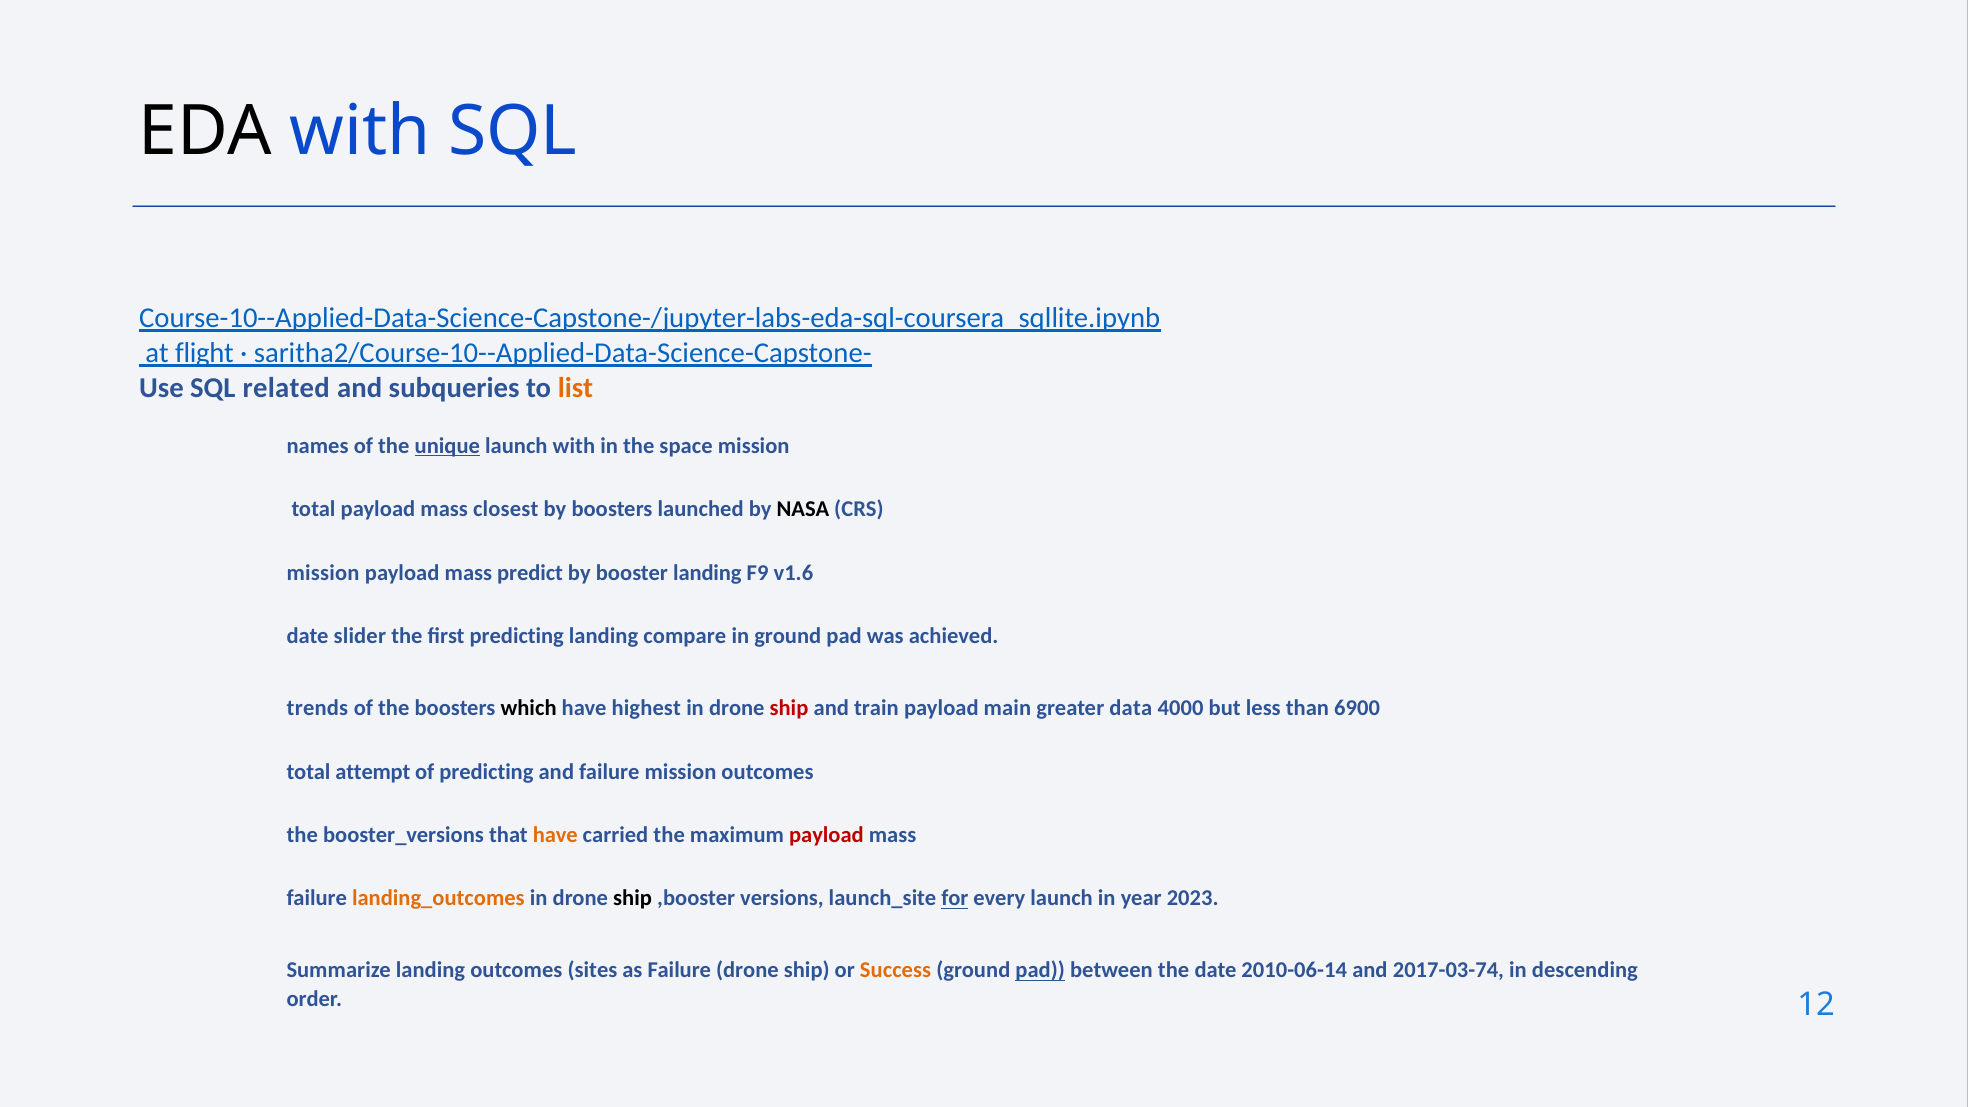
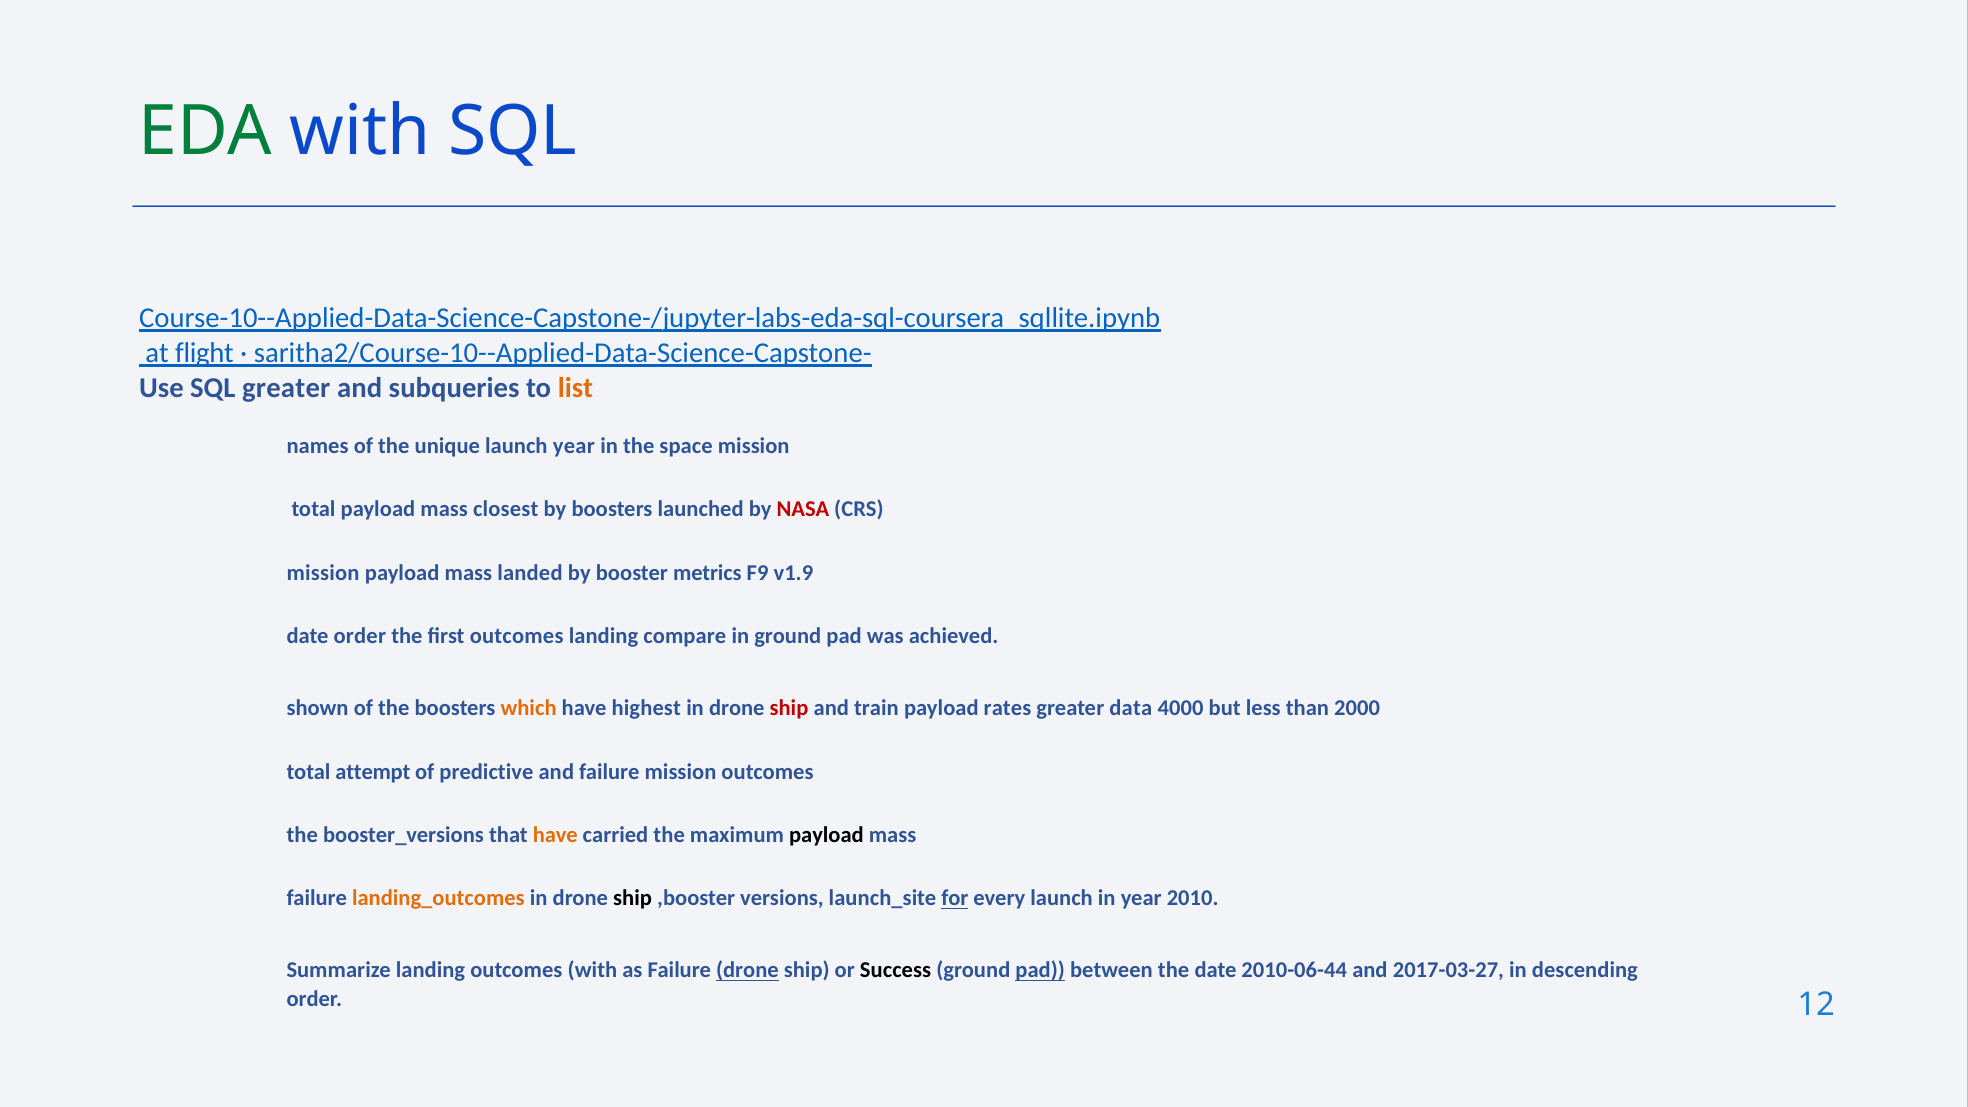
EDA colour: black -> green (206, 131)
SQL related: related -> greater (286, 388)
unique underline: present -> none (447, 446)
launch with: with -> year (574, 446)
NASA colour: black -> red (803, 510)
predict: predict -> landed (530, 573)
booster landing: landing -> metrics (707, 573)
v1.6: v1.6 -> v1.9 (793, 573)
date slider: slider -> order (360, 636)
first predicting: predicting -> outcomes (517, 636)
trends: trends -> shown (318, 708)
which colour: black -> orange (529, 708)
main: main -> rates (1007, 708)
6900: 6900 -> 2000 (1357, 708)
of predicting: predicting -> predictive (486, 772)
payload colour: red -> black (826, 835)
2023: 2023 -> 2010 (1193, 898)
outcomes sites: sites -> with (592, 970)
drone underline: none -> present (747, 970)
Success colour: orange -> black (896, 970)
2010-06-14: 2010-06-14 -> 2010-06-44 (1294, 970)
2017-03-74: 2017-03-74 -> 2017-03-27 (1448, 970)
